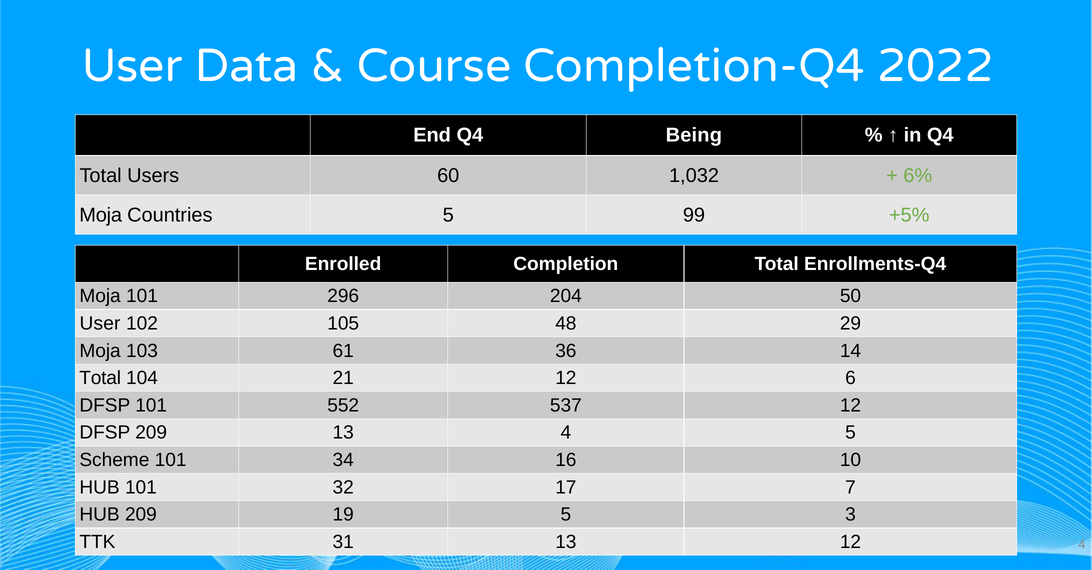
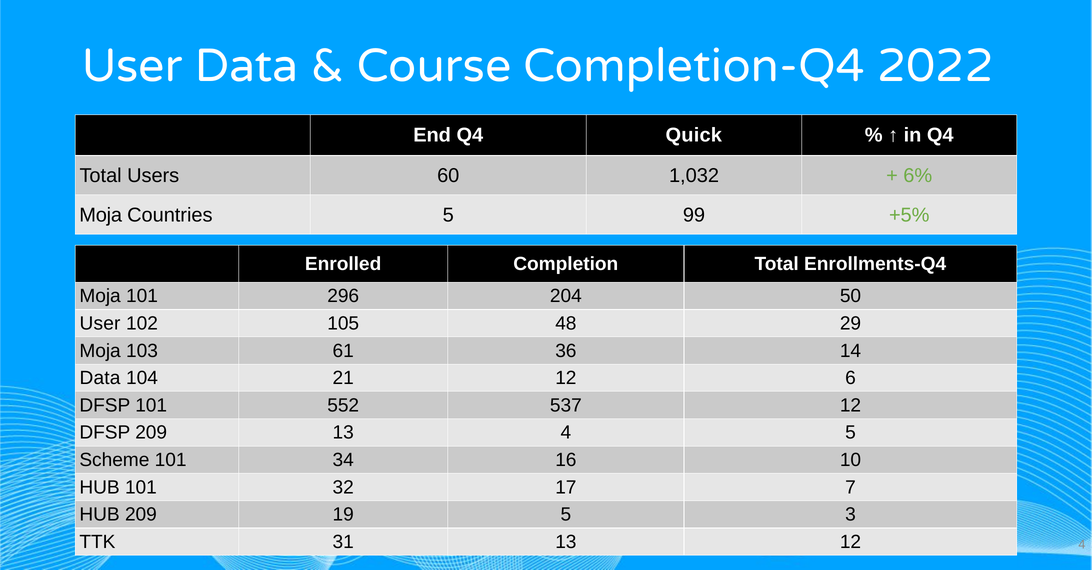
Being​: Being​ -> Quick​ (697, 135)
Total: Total -> Data (100, 378)
